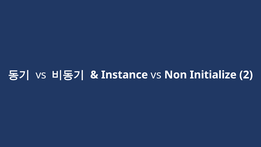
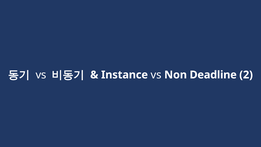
Initialize: Initialize -> Deadline (213, 75)
